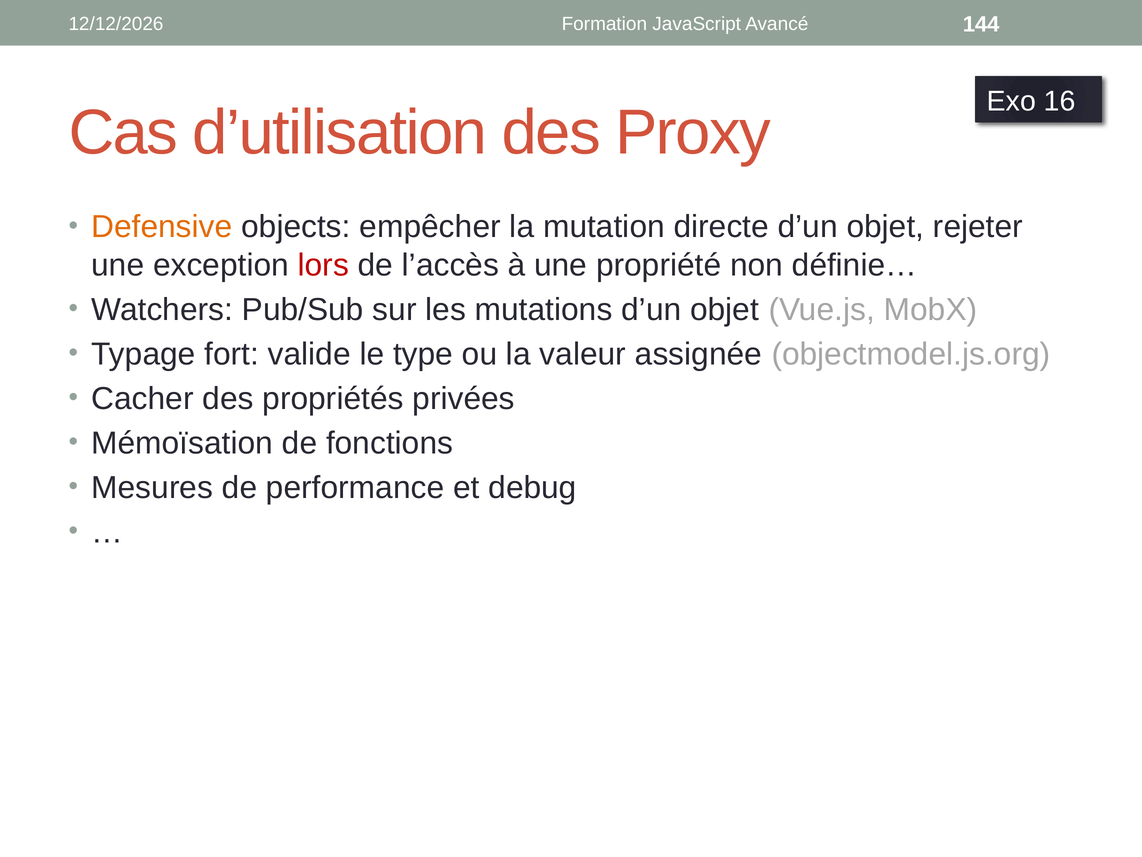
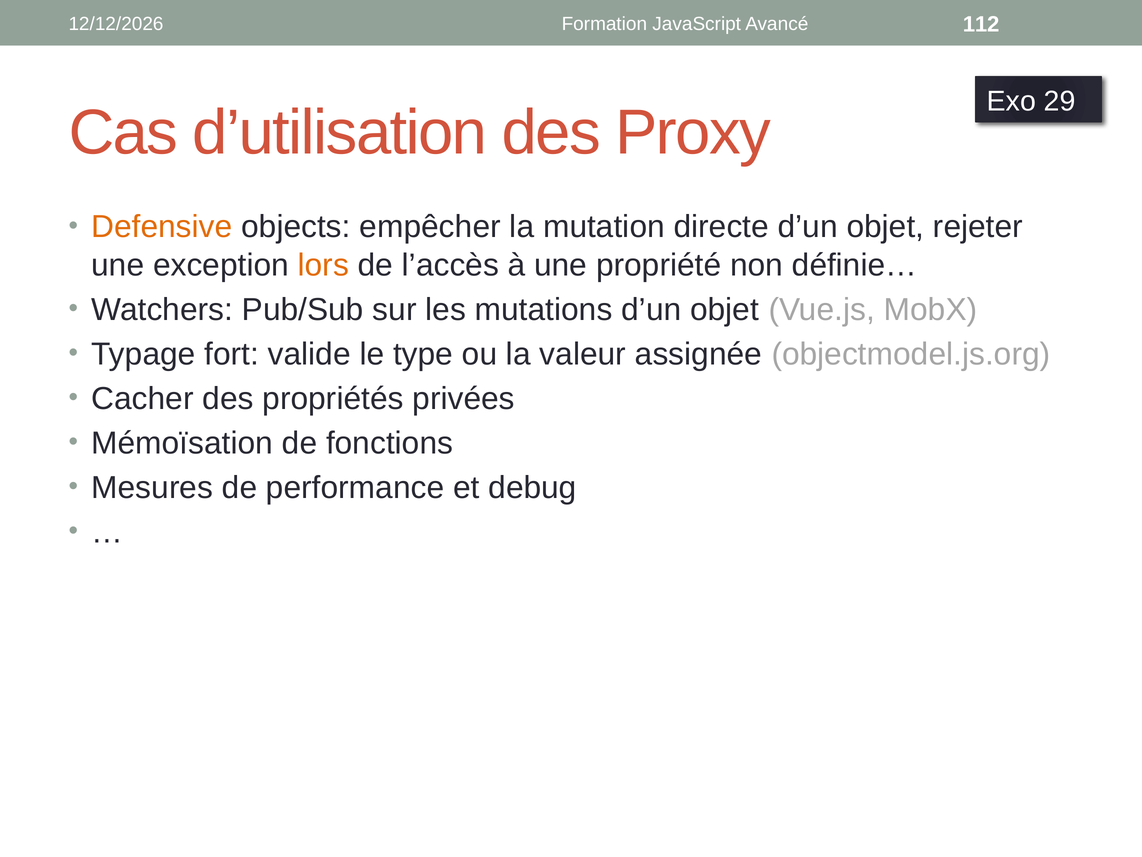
144: 144 -> 112 (981, 24)
16: 16 -> 29 (1060, 101)
lors colour: red -> orange (323, 265)
